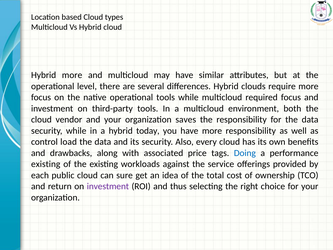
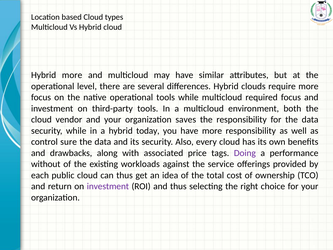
load: load -> sure (69, 142)
Doing colour: blue -> purple (245, 153)
existing: existing -> without (46, 164)
can sure: sure -> thus (125, 175)
